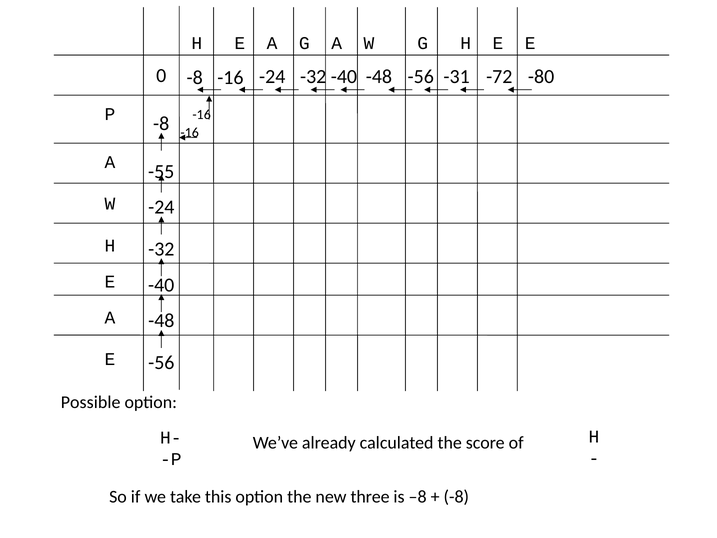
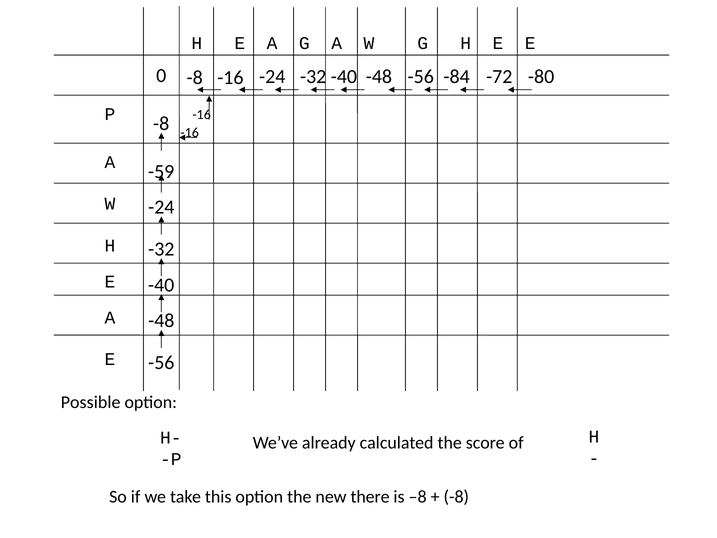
-31: -31 -> -84 (457, 77)
-55: -55 -> -59 (161, 171)
three: three -> there (370, 497)
